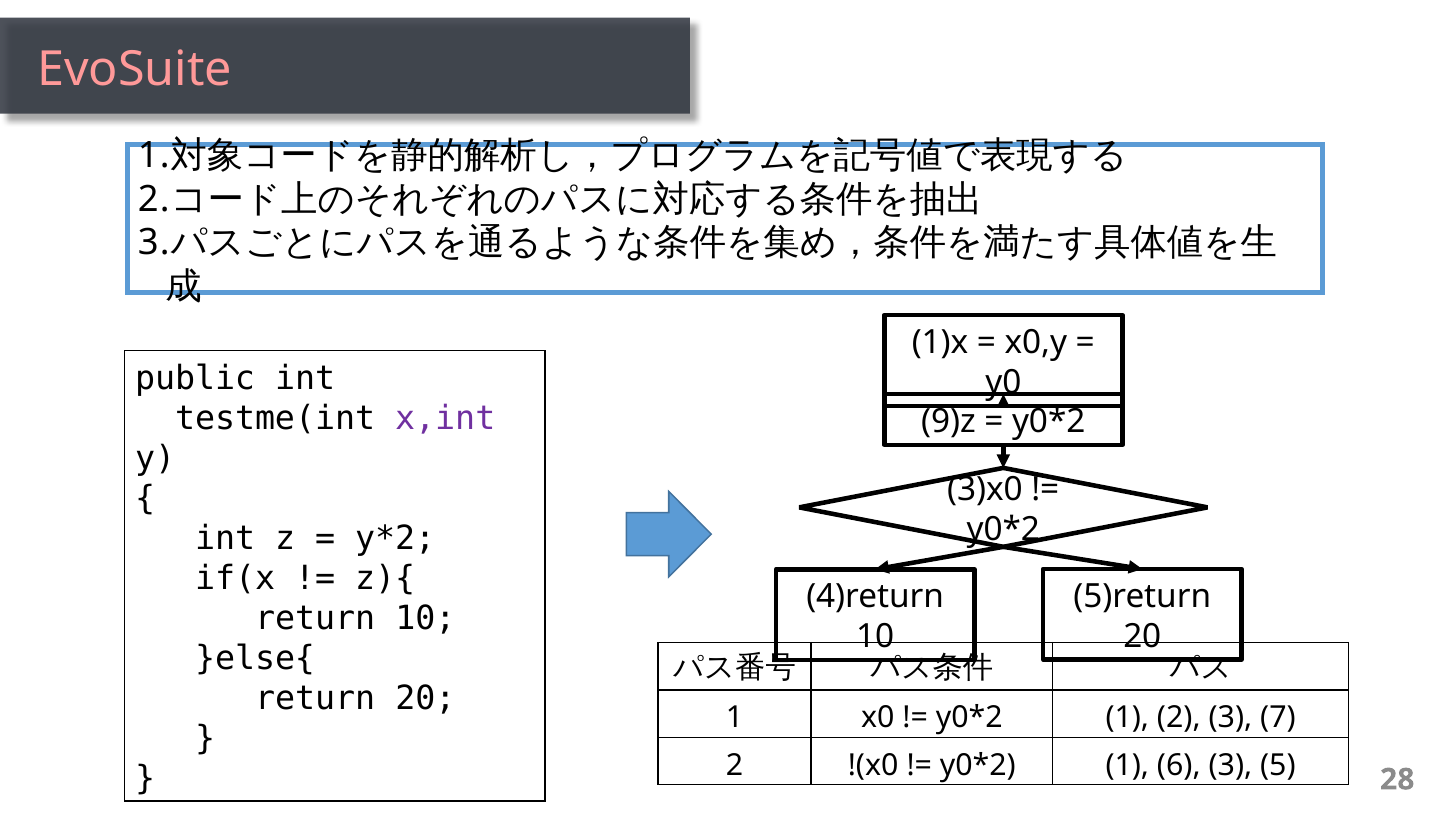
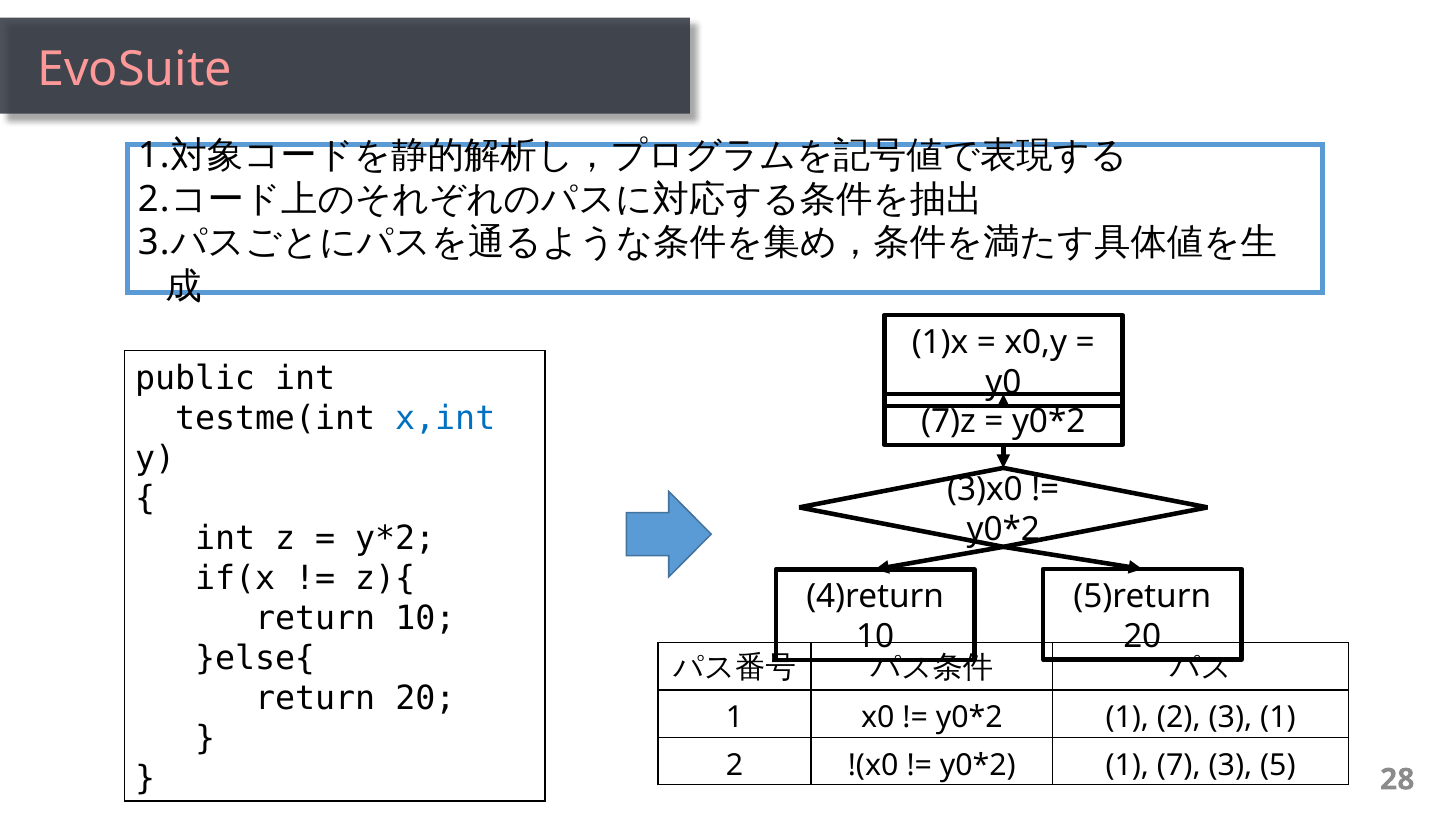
x,int colour: purple -> blue (445, 418)
9)z: 9)z -> 7)z (949, 422)
3 7: 7 -> 1 (1278, 718)
6: 6 -> 7 (1179, 766)
